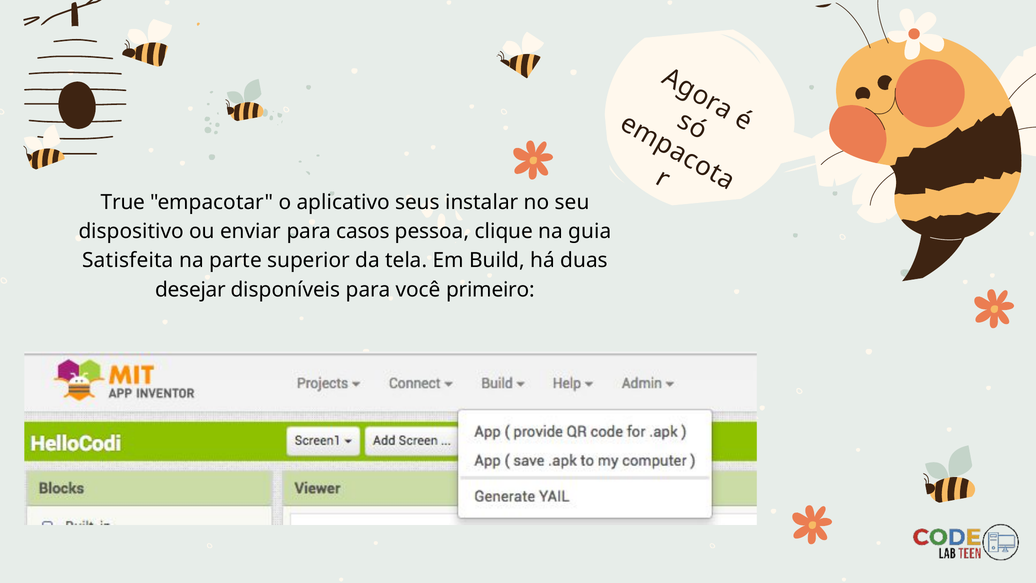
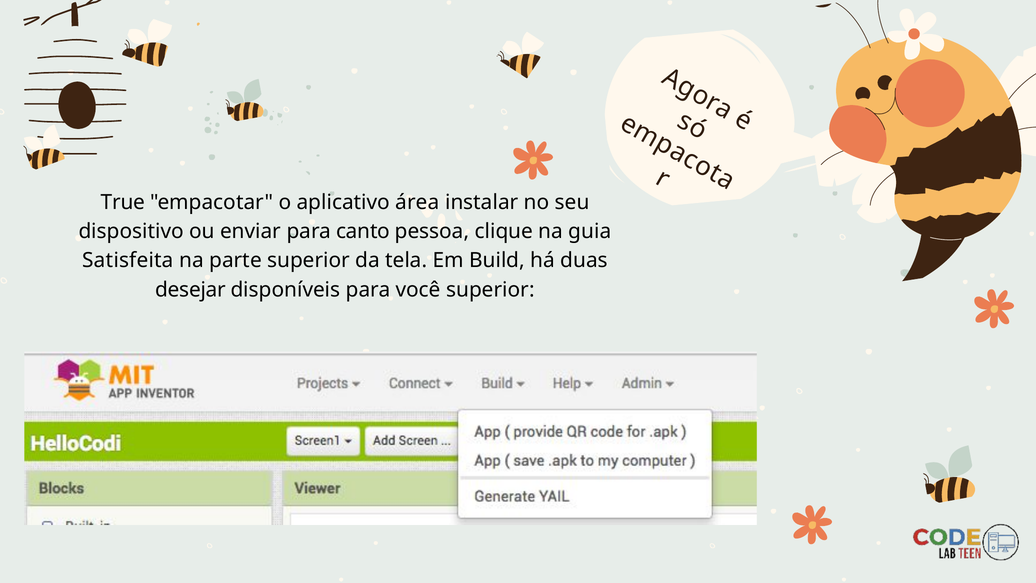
seus: seus -> área (417, 202)
casos: casos -> canto (363, 231)
você primeiro: primeiro -> superior (490, 290)
